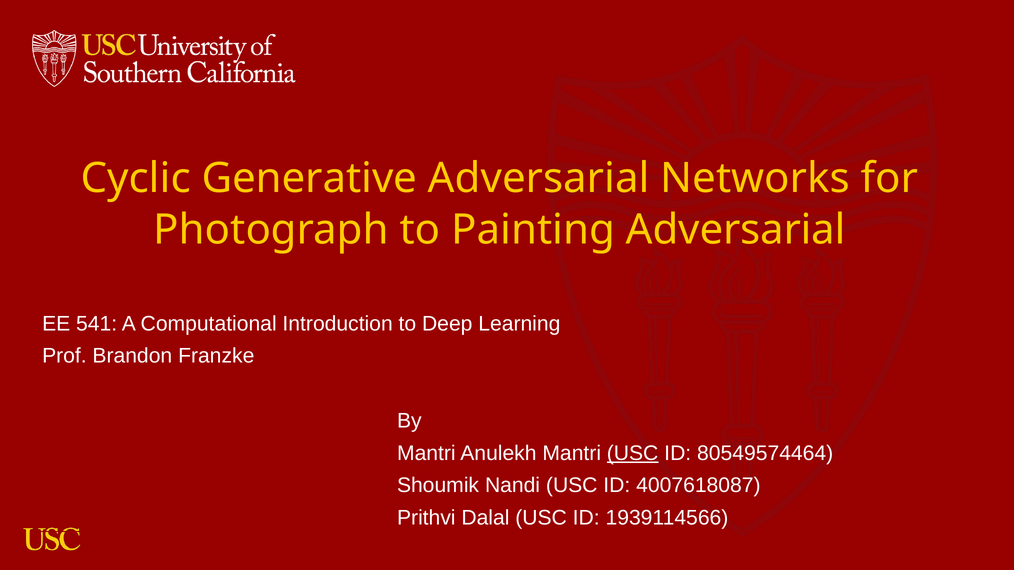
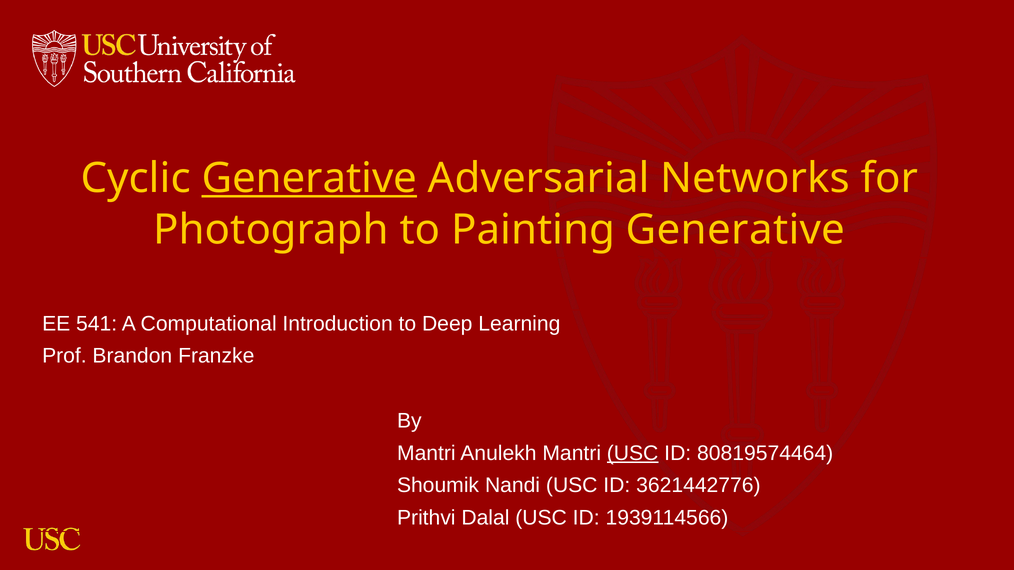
Generative underline: none -> present (309, 178)
Painting Adversarial: Adversarial -> Generative (736, 230)
80549574464: 80549574464 -> 80819574464 (765, 453)
4007618087: 4007618087 -> 3621442776 (698, 486)
